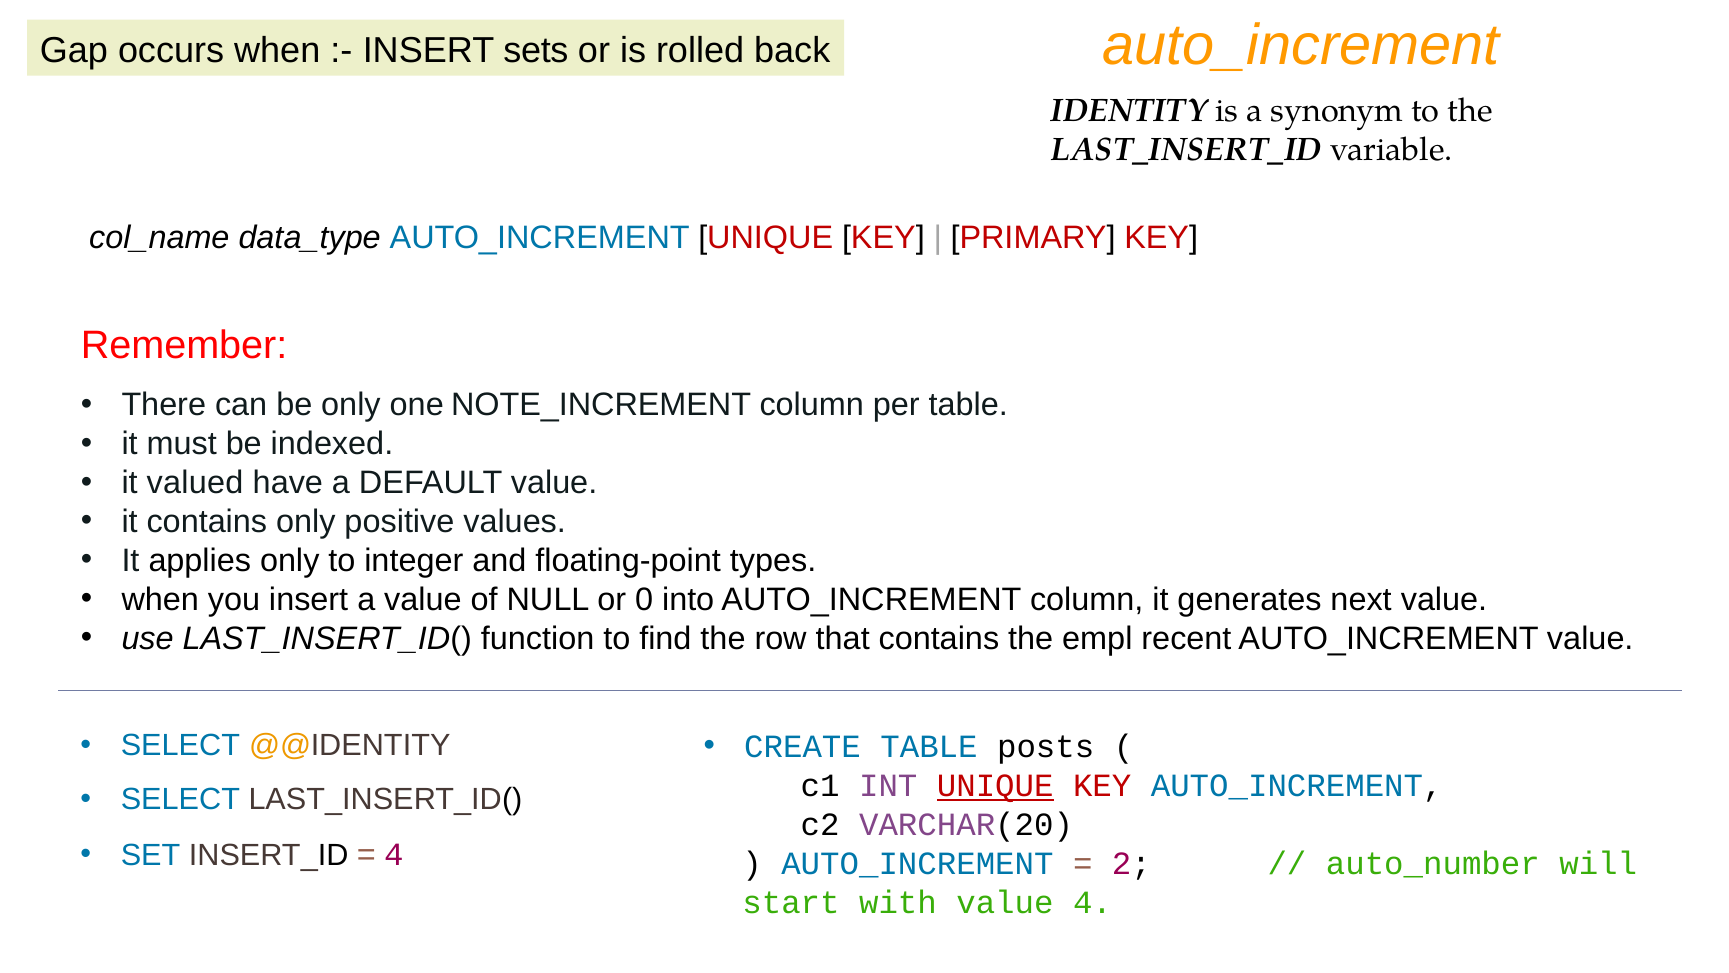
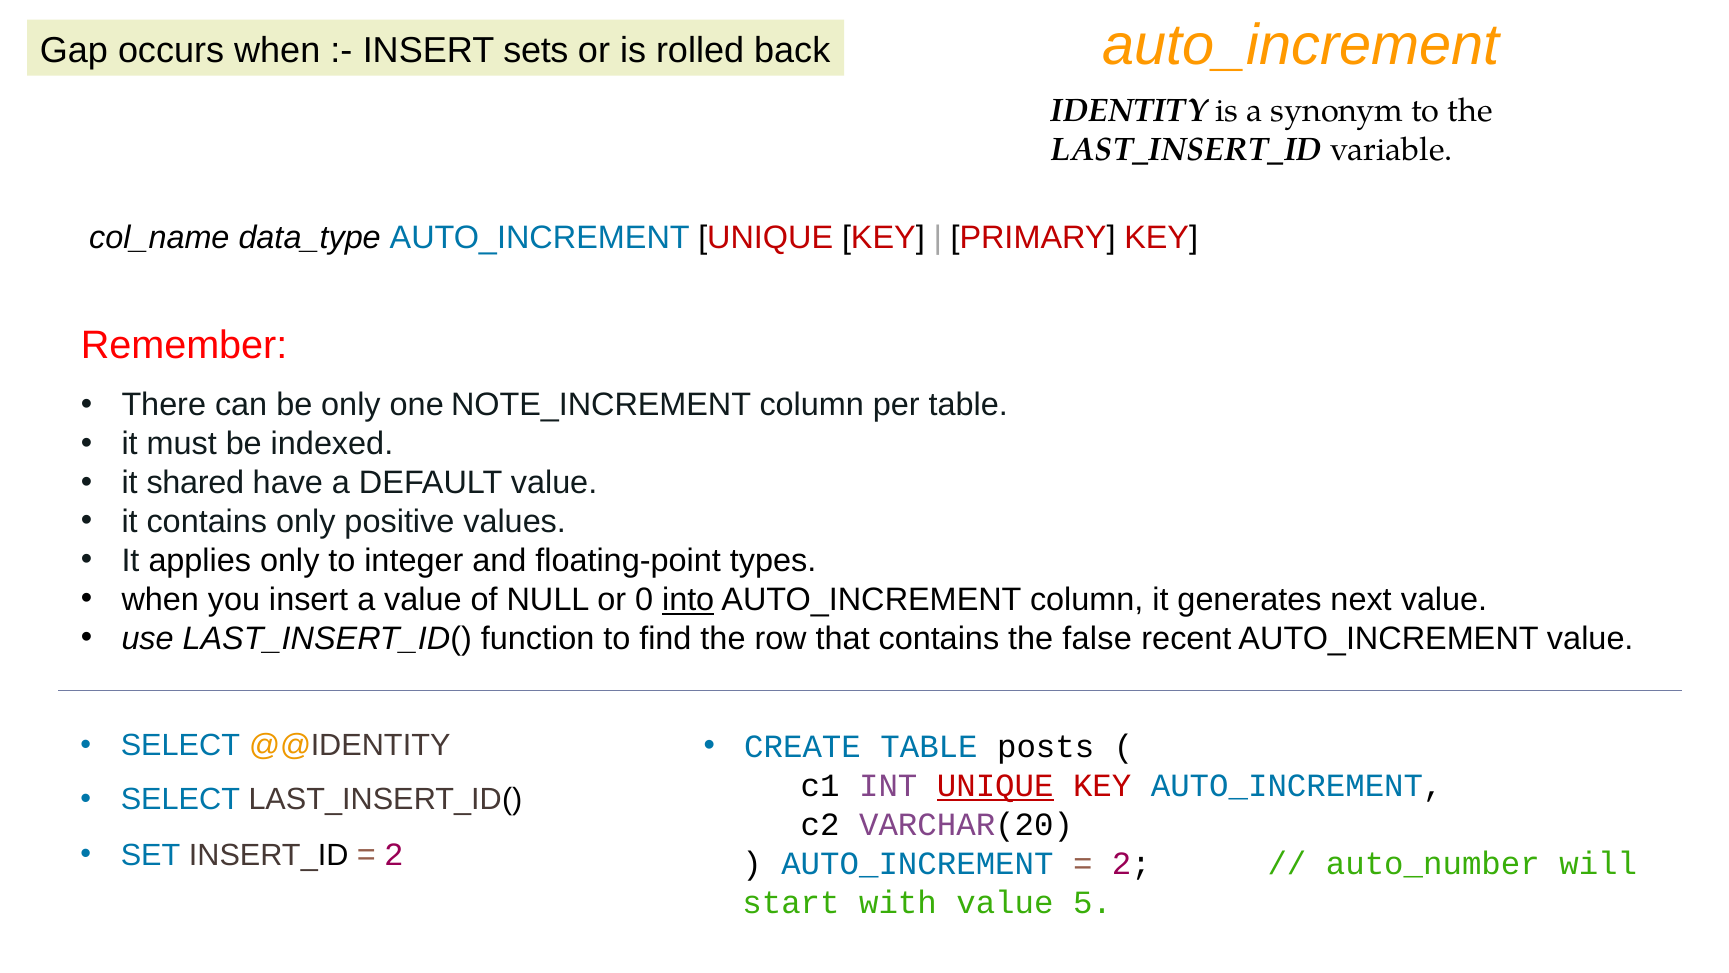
valued: valued -> shared (195, 483)
into underline: none -> present (688, 600)
empl: empl -> false (1097, 638)
4: 4 -> 2 (394, 855)
value 4: 4 -> 5 (1092, 902)
